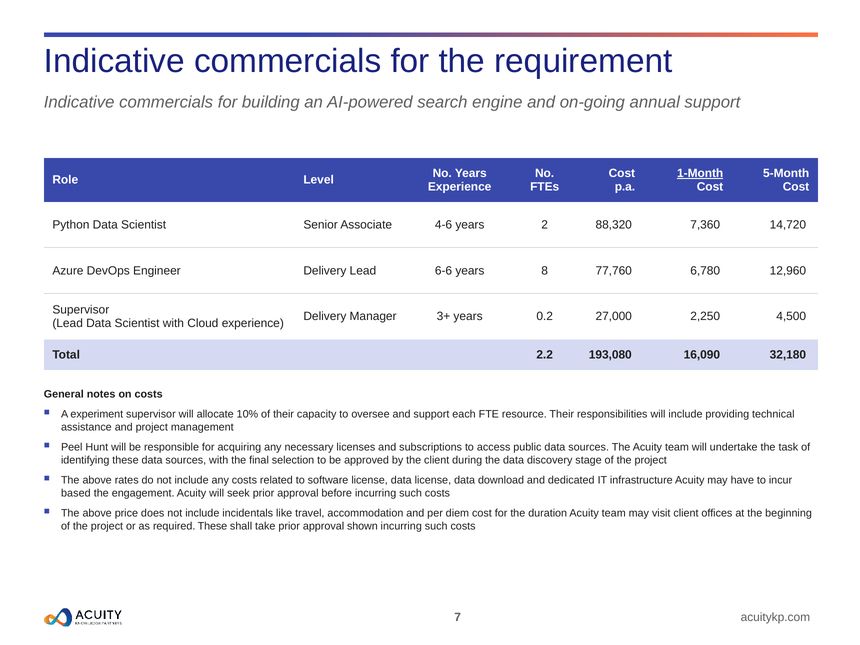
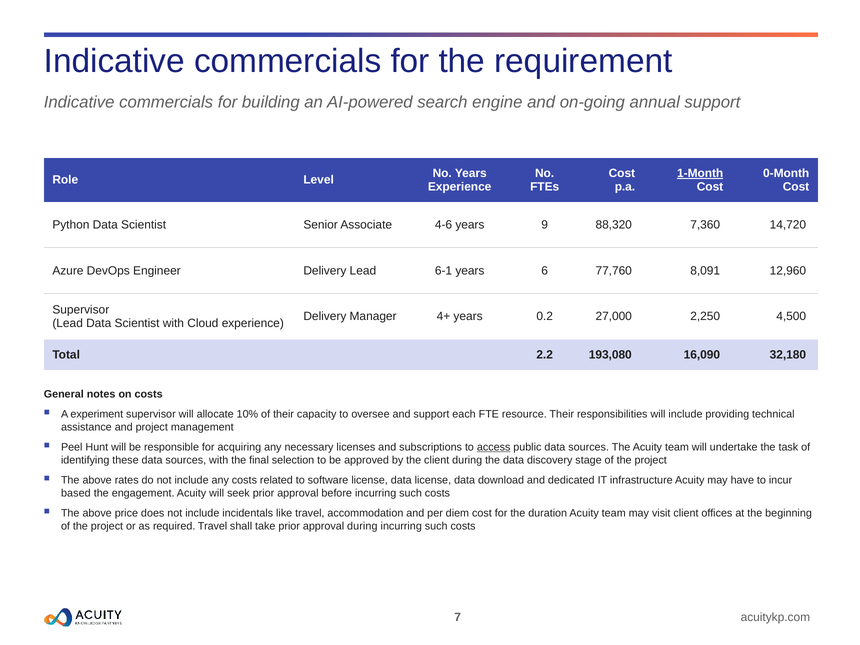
5-Month: 5-Month -> 0-Month (786, 173)
2: 2 -> 9 (545, 225)
6-6: 6-6 -> 6-1 (443, 271)
8: 8 -> 6 (545, 271)
6,780: 6,780 -> 8,091 (705, 271)
3+: 3+ -> 4+ (444, 317)
access underline: none -> present (494, 447)
required These: These -> Travel (212, 526)
approval shown: shown -> during (362, 526)
